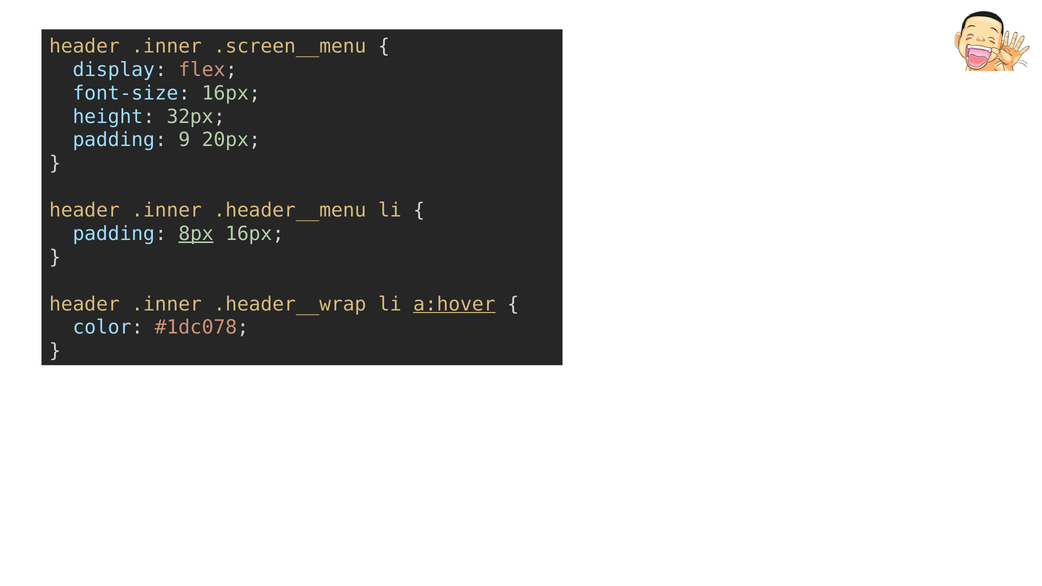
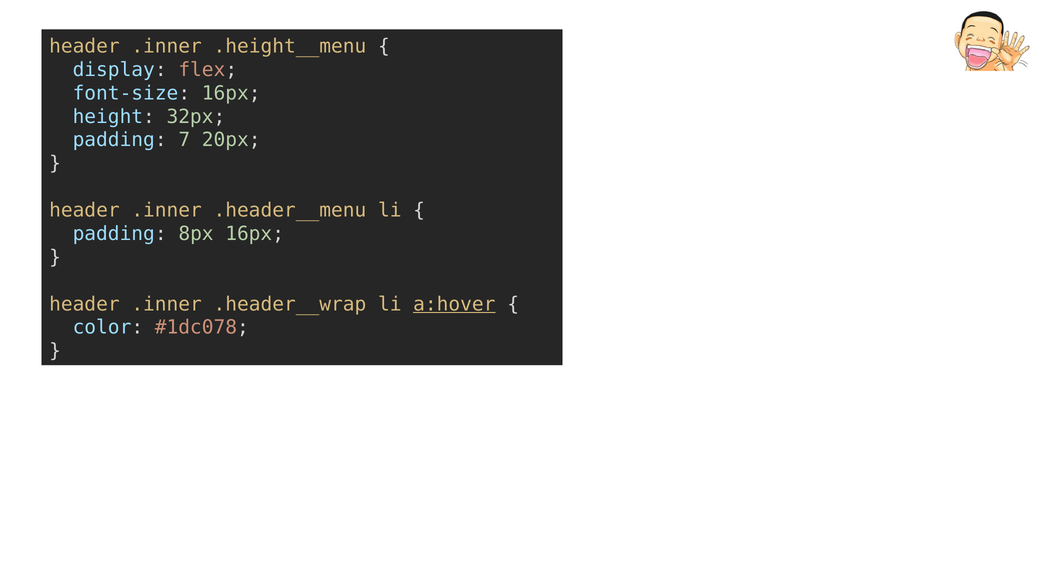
.screen__menu: .screen__menu -> .height__menu (290, 46)
9: 9 -> 7 (184, 140)
8px underline: present -> none (196, 234)
